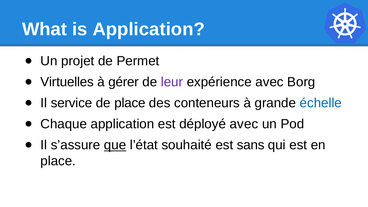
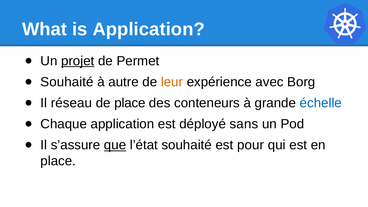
projet underline: none -> present (78, 61)
Virtuelles: Virtuelles -> Souhaité (67, 82)
gérer: gérer -> autre (124, 82)
leur colour: purple -> orange (172, 82)
service: service -> réseau (71, 103)
déployé avec: avec -> sans (244, 124)
sans: sans -> pour (251, 145)
